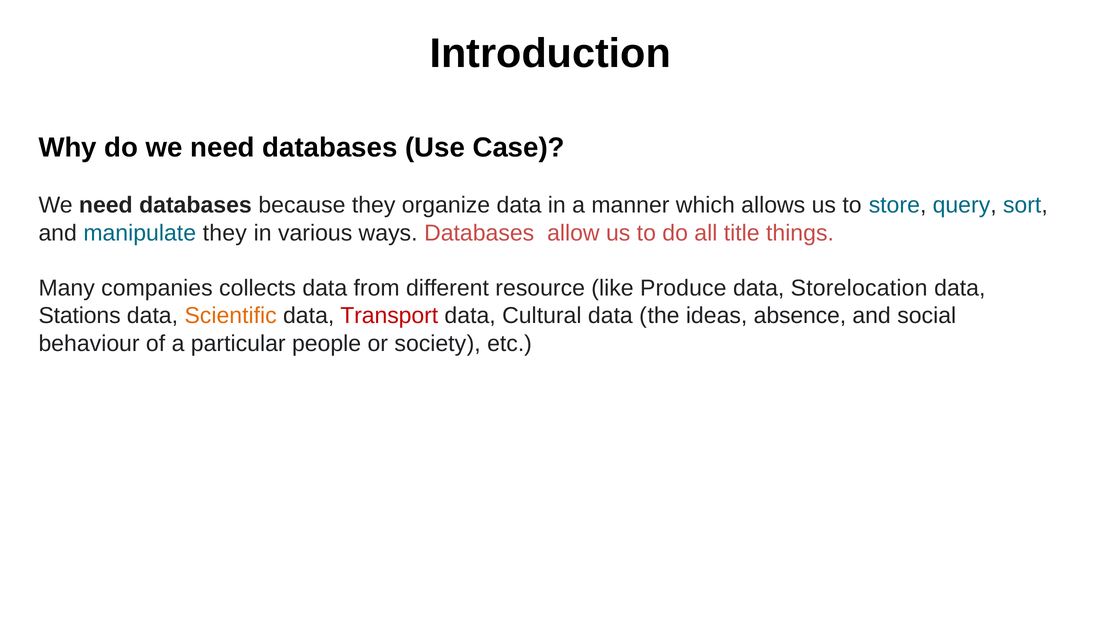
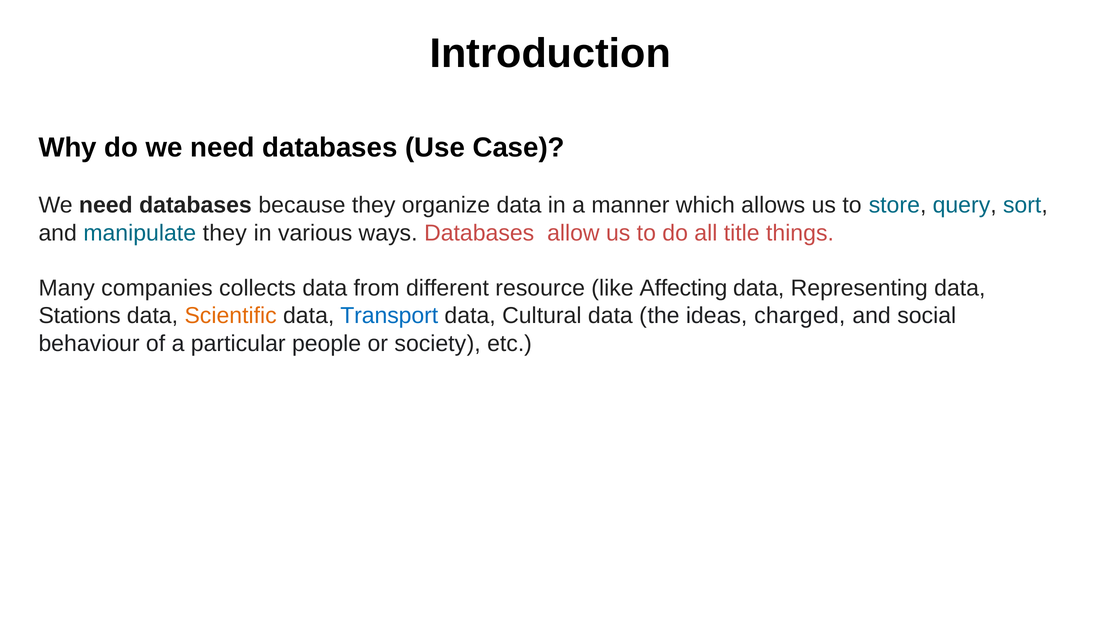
Produce: Produce -> Affecting (683, 288)
Storelocation: Storelocation -> Representing (859, 288)
Transport colour: red -> blue (389, 316)
absence: absence -> charged (800, 316)
